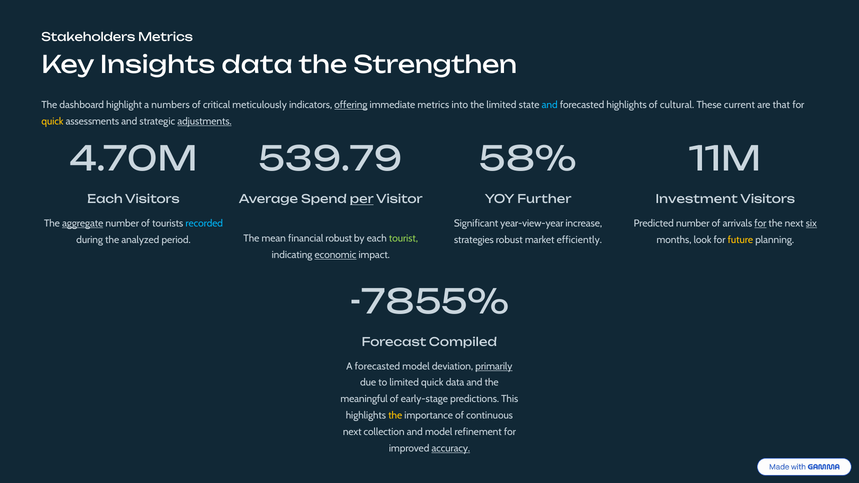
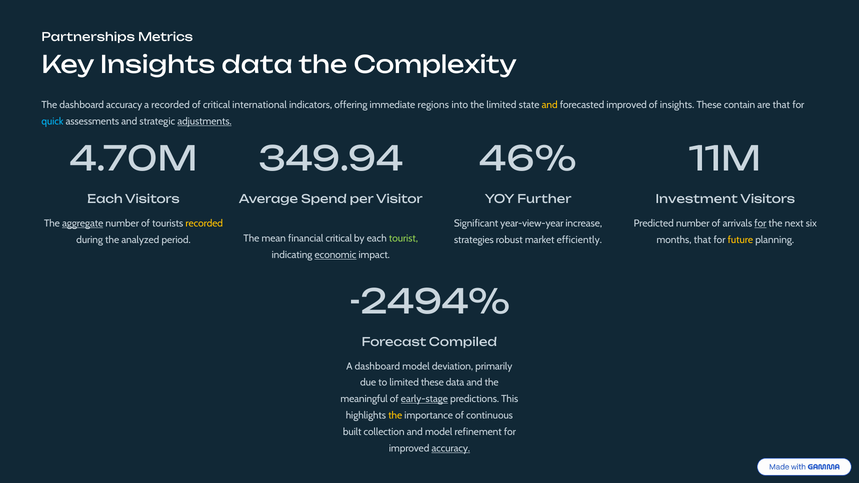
Stakeholders: Stakeholders -> Partnerships (88, 37)
Strengthen: Strengthen -> Complexity (435, 65)
dashboard highlight: highlight -> accuracy (124, 105)
a numbers: numbers -> recorded (171, 105)
meticulously: meticulously -> international (260, 105)
offering underline: present -> none (351, 105)
immediate metrics: metrics -> regions (433, 105)
and colour: light blue -> yellow (550, 105)
forecasted highlights: highlights -> improved (627, 105)
of cultural: cultural -> insights (677, 105)
current: current -> contain (740, 105)
quick colour: yellow -> light blue (52, 121)
539.79: 539.79 -> 349.94 (331, 160)
58%: 58% -> 46% (528, 160)
per underline: present -> none (362, 200)
recorded colour: light blue -> yellow (204, 223)
six underline: present -> none (811, 223)
financial robust: robust -> critical (339, 239)
months look: look -> that (702, 240)
-7855%: -7855% -> -2494% (430, 303)
A forecasted: forecasted -> dashboard (377, 366)
primarily underline: present -> none (494, 366)
limited quick: quick -> these (432, 383)
early-stage underline: none -> present (424, 399)
next: next -> built (352, 432)
